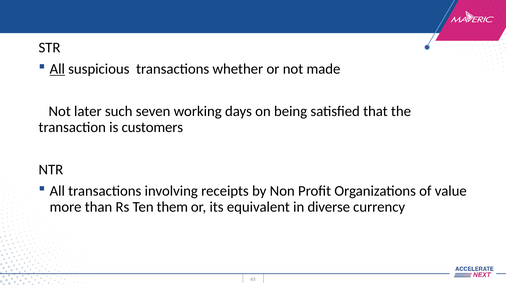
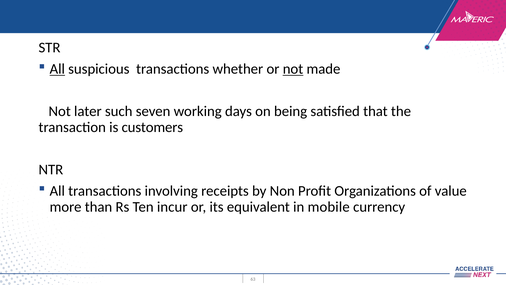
not underline: none -> present (293, 69)
them: them -> incur (172, 207)
diverse: diverse -> mobile (329, 207)
